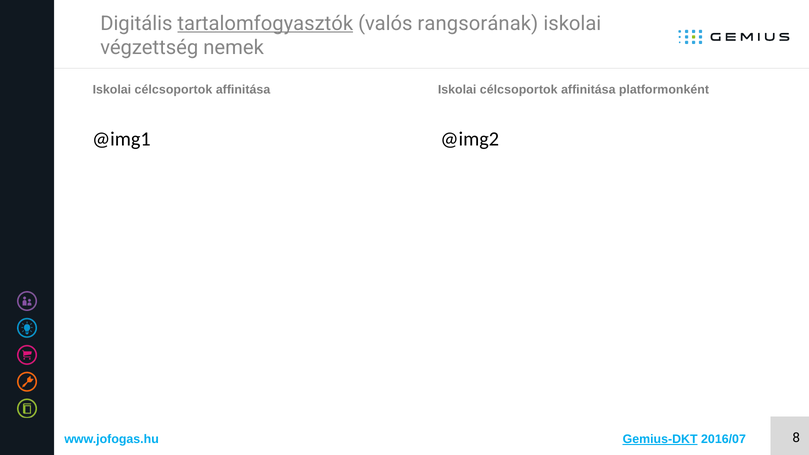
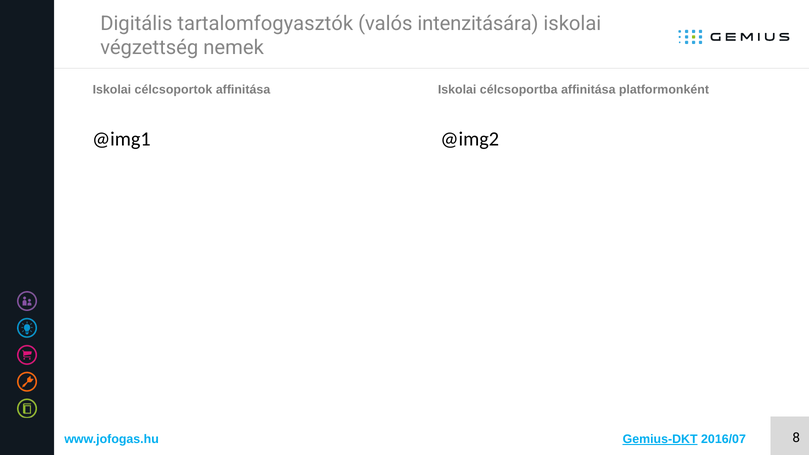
tartalomfogyasztók underline: present -> none (265, 23)
rangsorának: rangsorának -> intenzitására (478, 23)
célcsoportok: célcsoportok -> célcsoportba (519, 90)
